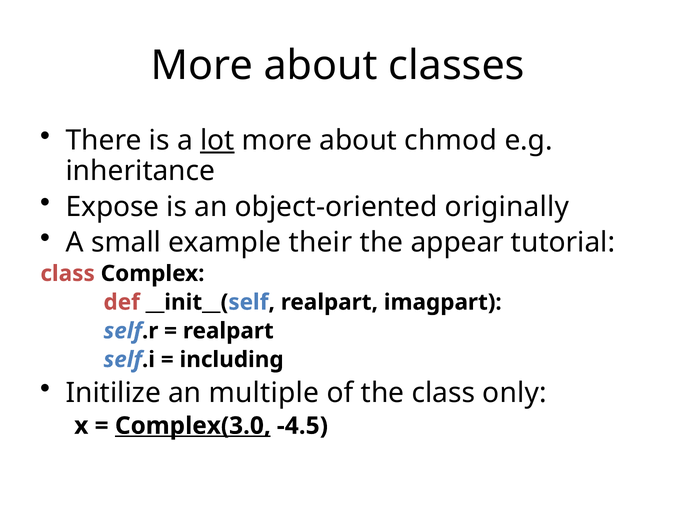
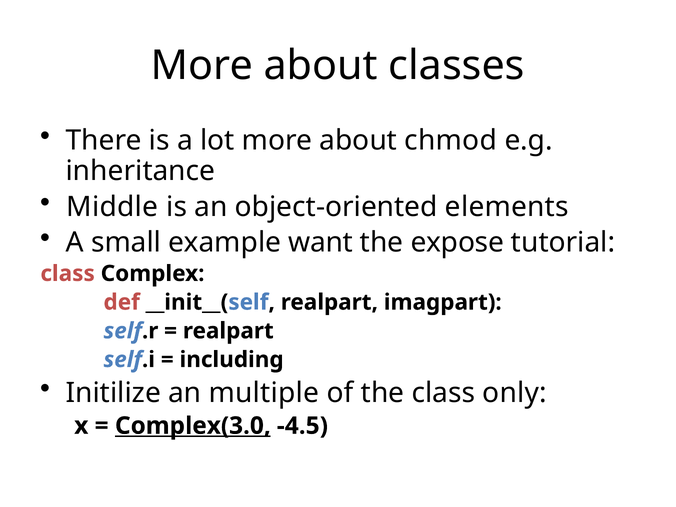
lot underline: present -> none (217, 140)
Expose: Expose -> Middle (112, 207)
originally: originally -> elements (507, 207)
their: their -> want (321, 243)
appear: appear -> expose (457, 243)
